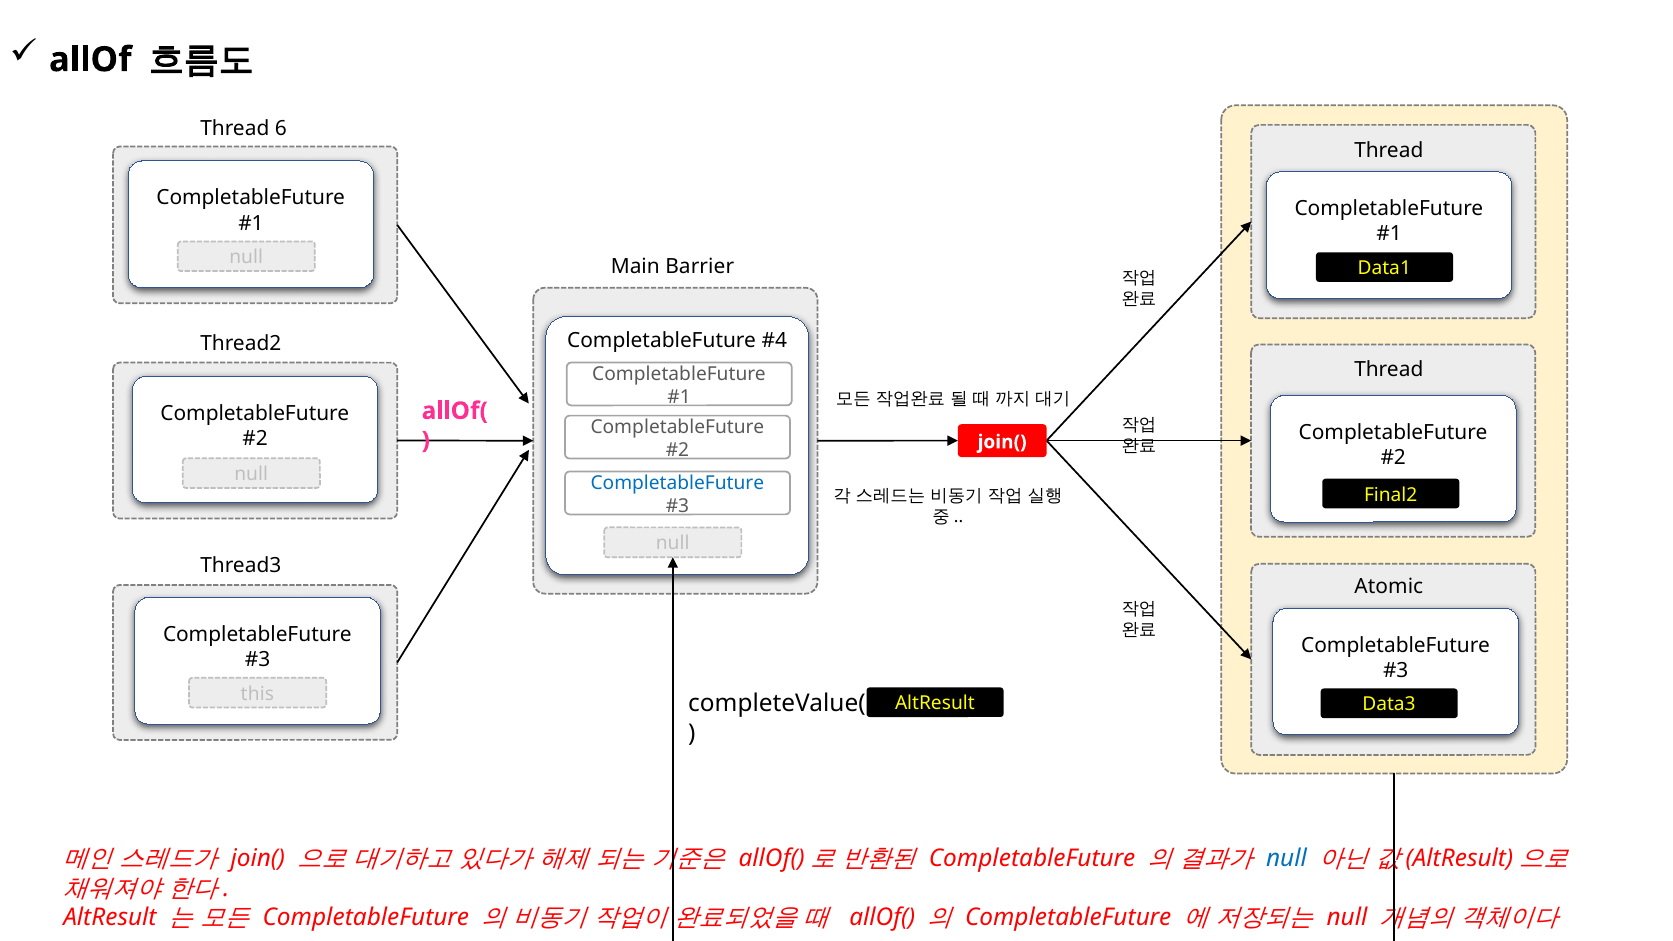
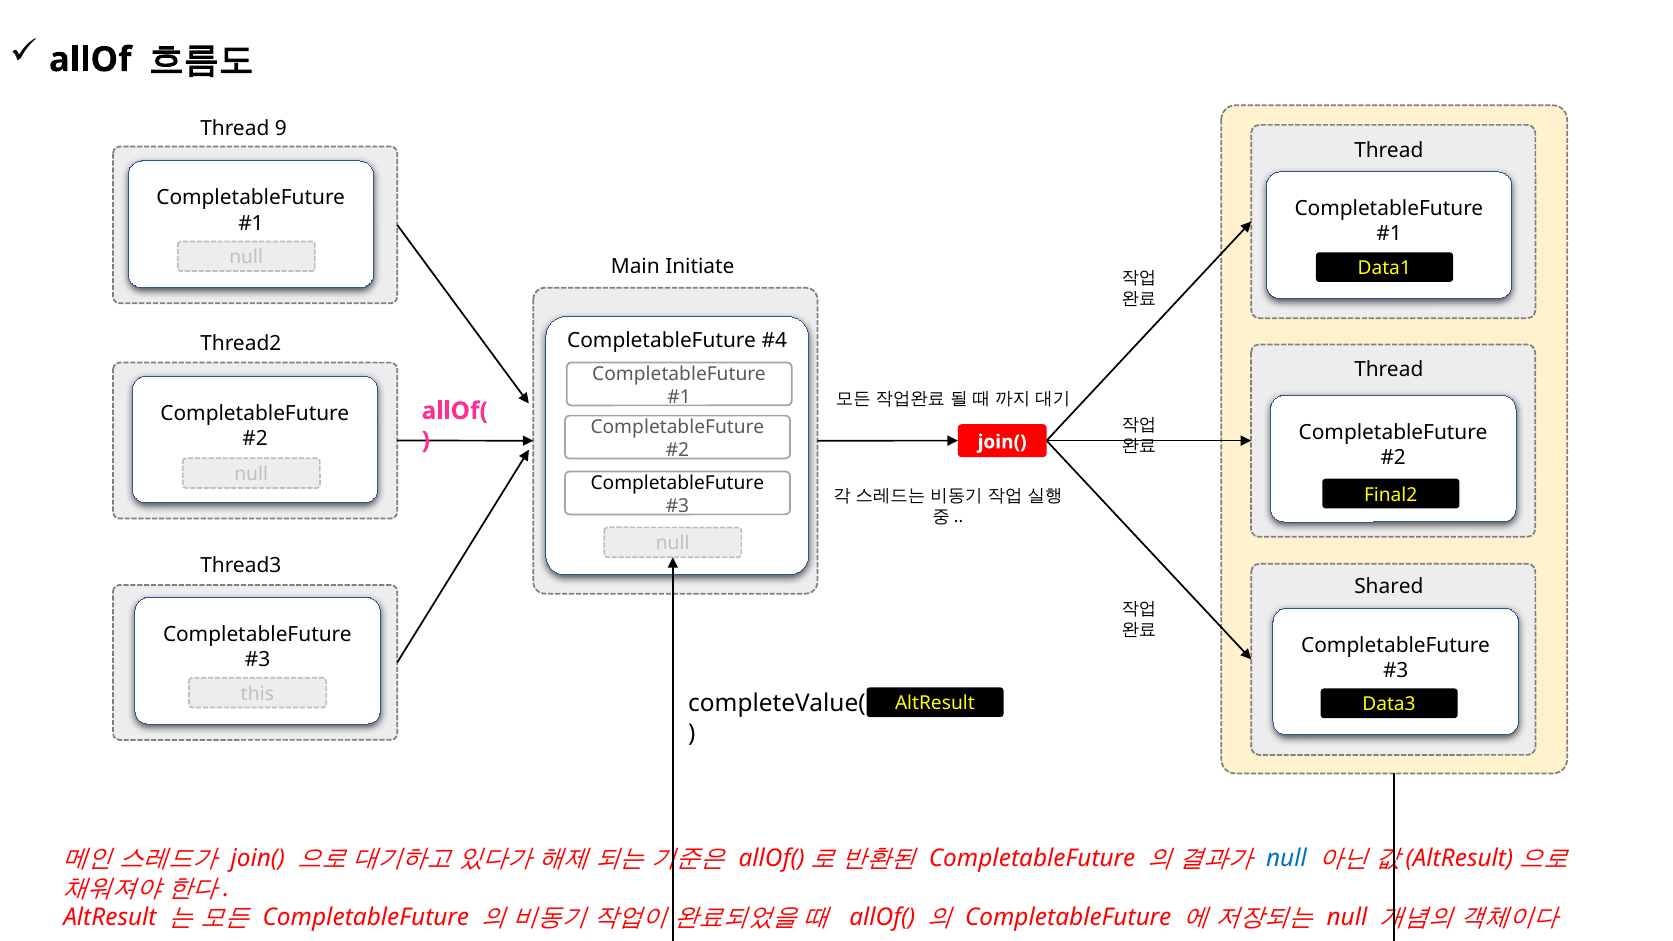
6: 6 -> 9 (281, 129)
Barrier: Barrier -> Initiate (700, 266)
CompletableFuture colour: blue -> black (677, 483)
Atomic: Atomic -> Shared (1389, 587)
